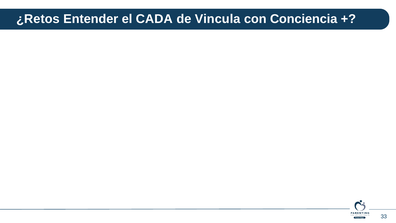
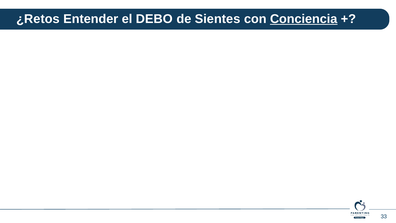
CADA: CADA -> DEBO (154, 19)
Vincula: Vincula -> Sientes (218, 19)
Conciencia underline: none -> present (304, 19)
